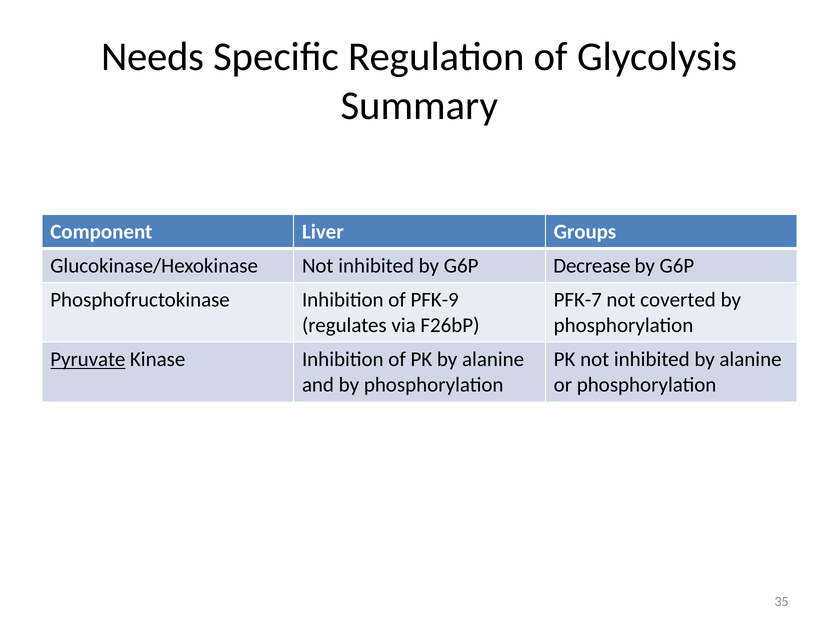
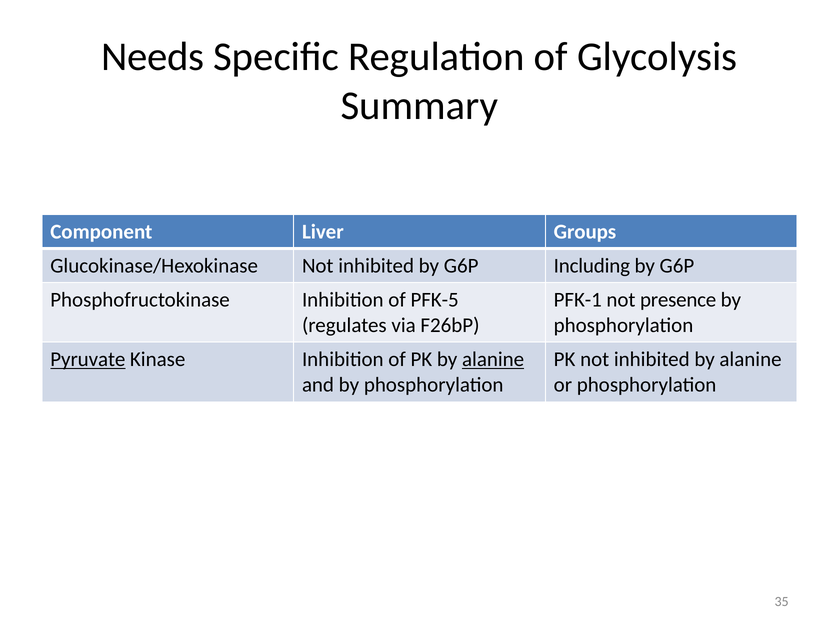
Decrease: Decrease -> Including (592, 265)
PFK-9: PFK-9 -> PFK-5 (435, 299)
PFK-7: PFK-7 -> PFK-1 (578, 299)
coverted: coverted -> presence (678, 299)
alanine underline: none -> present (493, 359)
